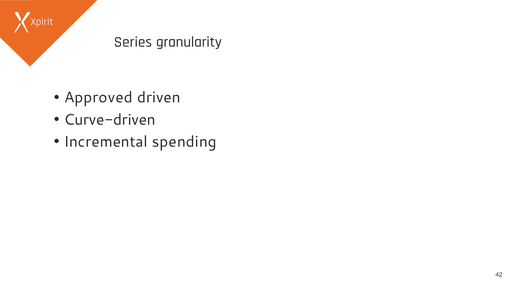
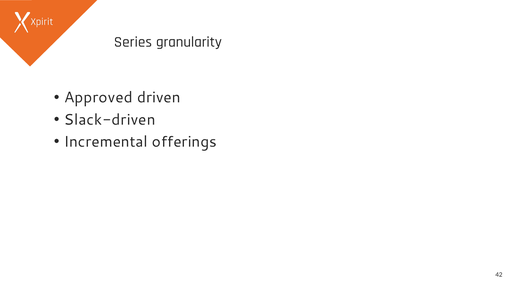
Curve-driven: Curve-driven -> Slack-driven (110, 120)
spending: spending -> offerings (184, 142)
